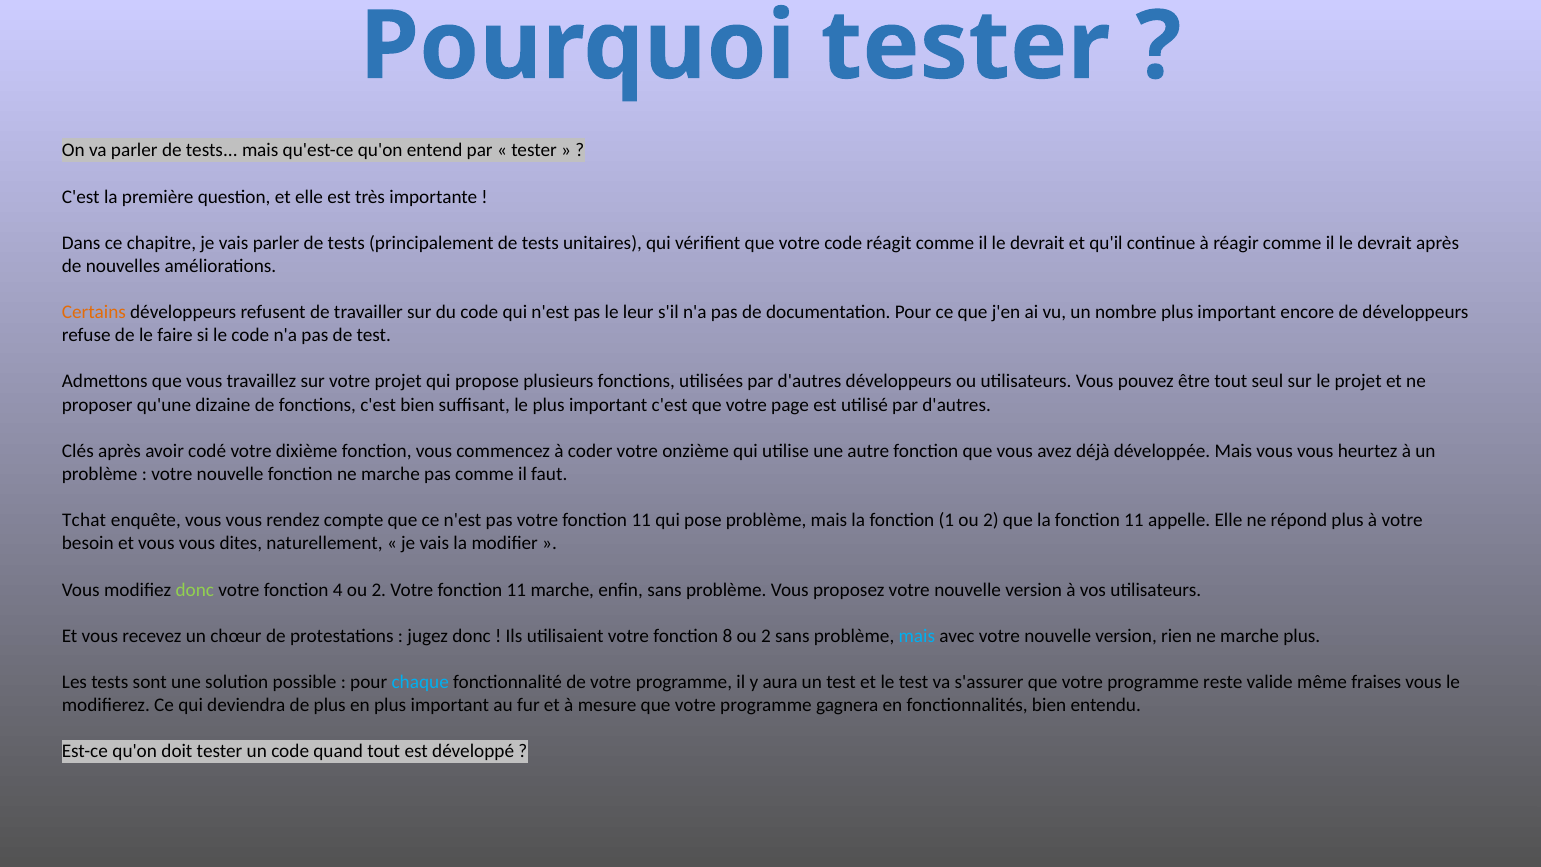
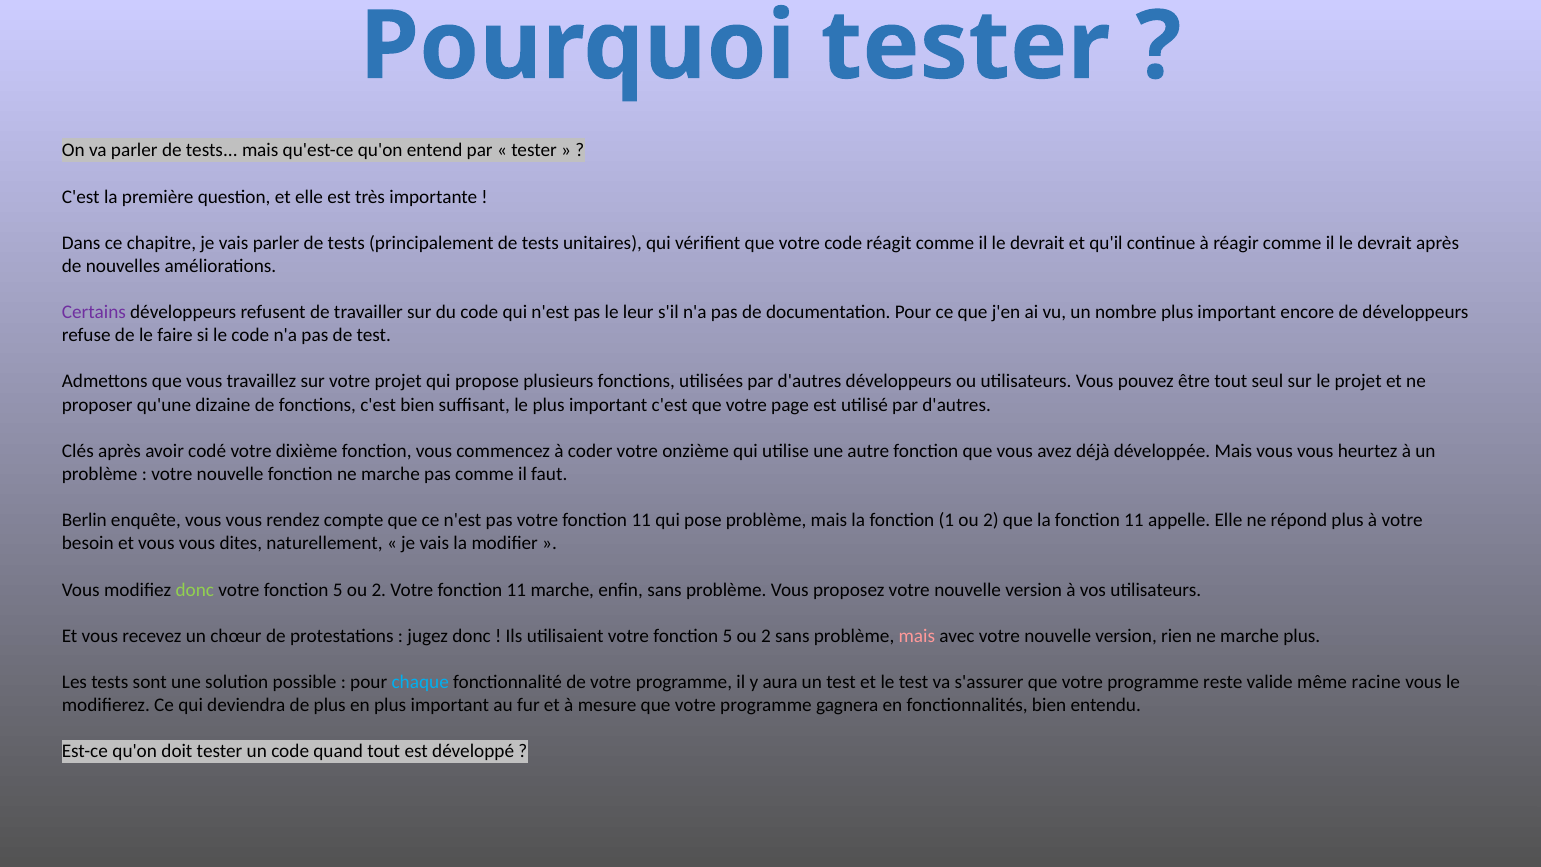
Certains colour: orange -> purple (94, 312)
Tchat: Tchat -> Berlin (84, 520)
4: 4 -> 5 (338, 590)
utilisaient votre fonction 8: 8 -> 5 (727, 636)
mais colour: light blue -> pink (917, 636)
fraises: fraises -> racine (1376, 682)
